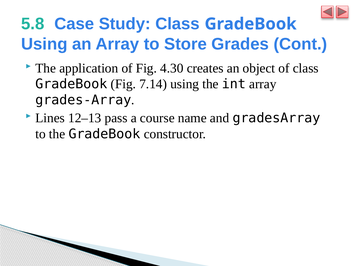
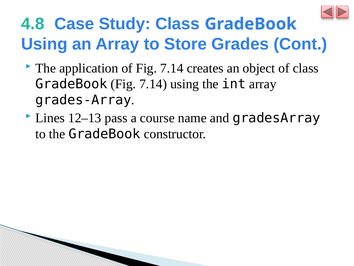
5.8: 5.8 -> 4.8 (33, 24)
of Fig 4.30: 4.30 -> 7.14 (172, 68)
